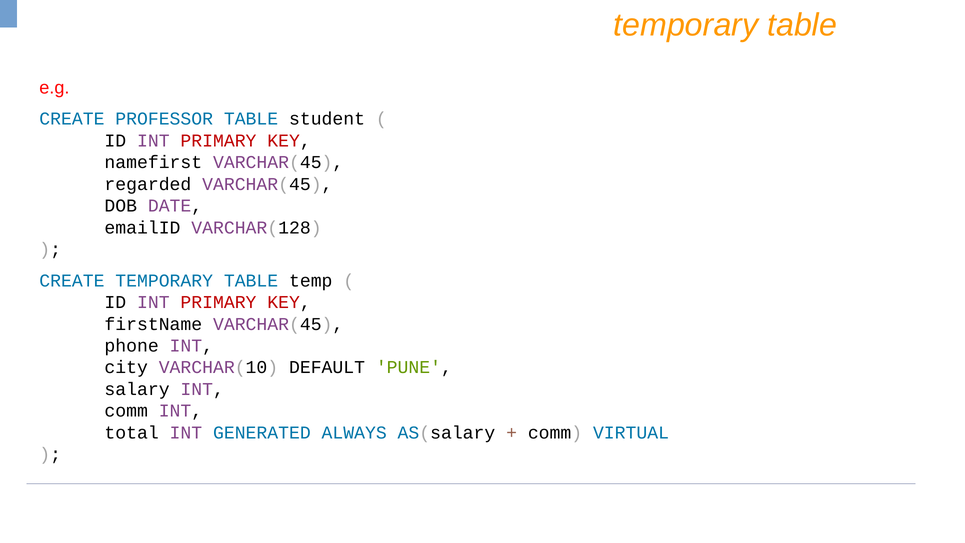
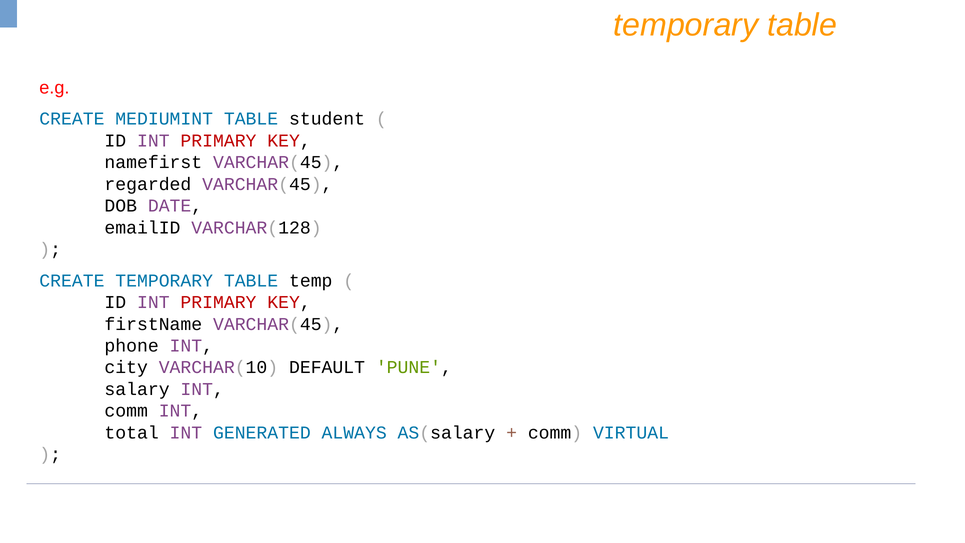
PROFESSOR: PROFESSOR -> MEDIUMINT (164, 119)
